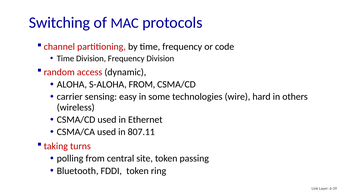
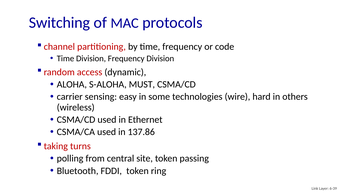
S-ALOHA FROM: FROM -> MUST (142, 84)
807.11: 807.11 -> 137.86 (141, 132)
